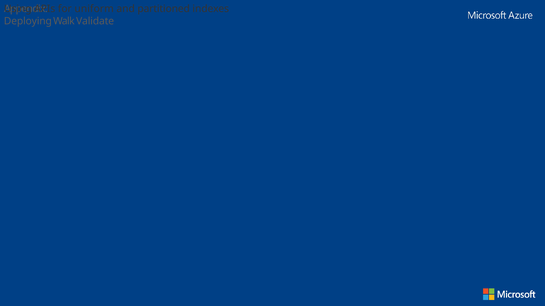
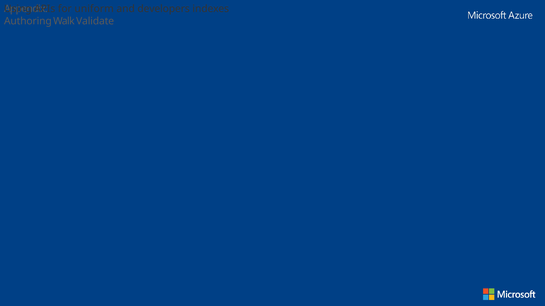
partitioned: partitioned -> developers (164, 9)
Deploying: Deploying -> Authoring (28, 21)
